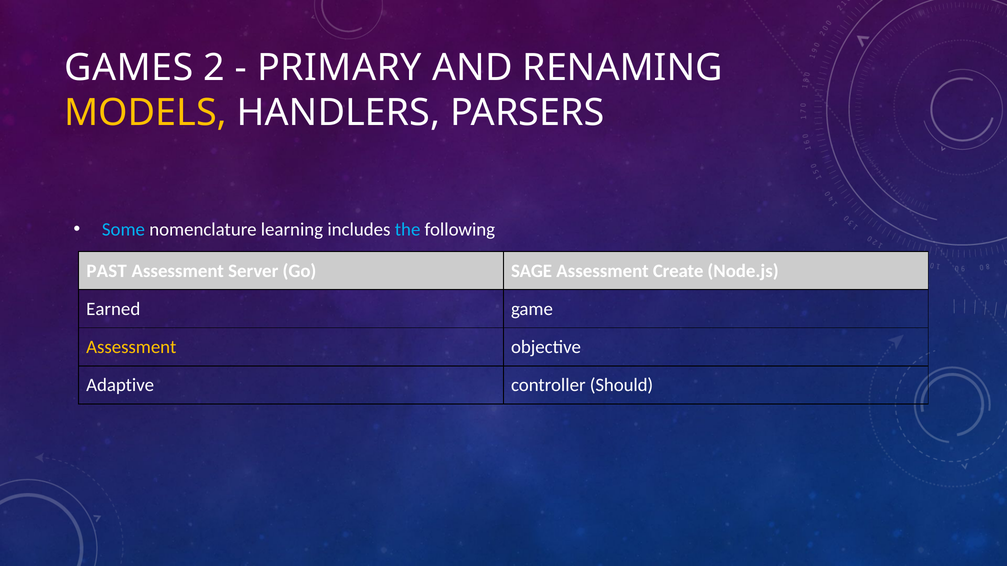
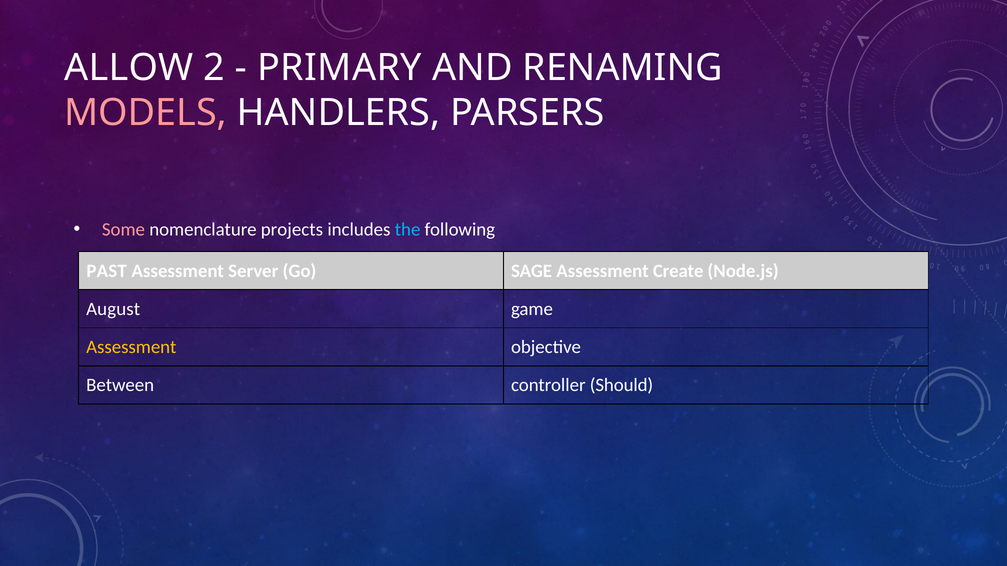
GAMES: GAMES -> ALLOW (129, 68)
MODELS colour: yellow -> pink (146, 113)
Some colour: light blue -> pink (123, 229)
learning: learning -> projects (292, 229)
Earned: Earned -> August (113, 309)
Adaptive: Adaptive -> Between (120, 385)
